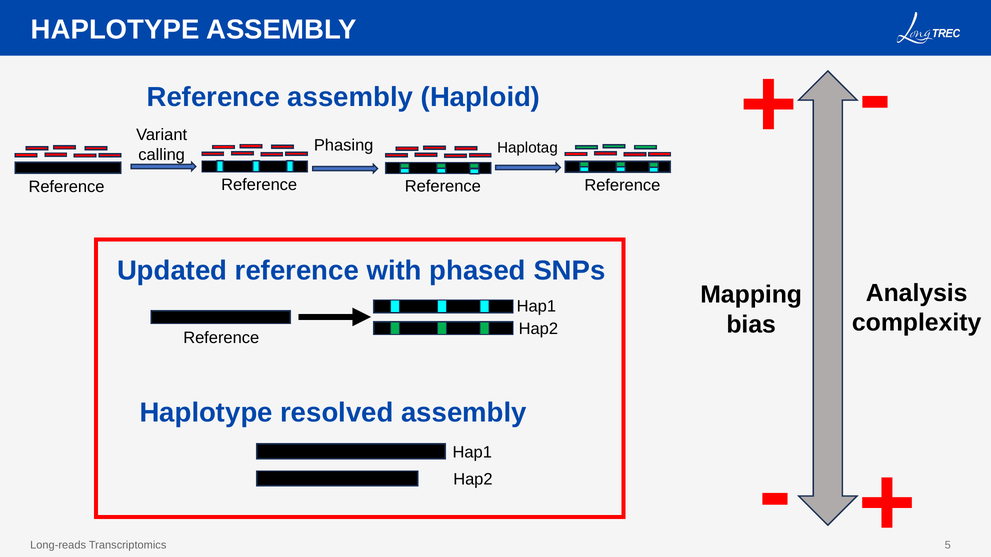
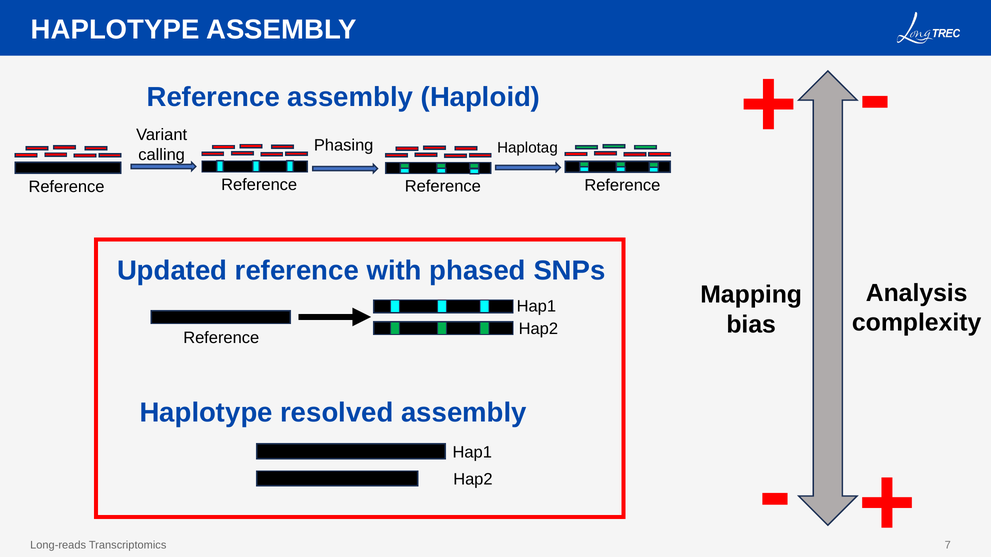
5: 5 -> 7 (948, 546)
